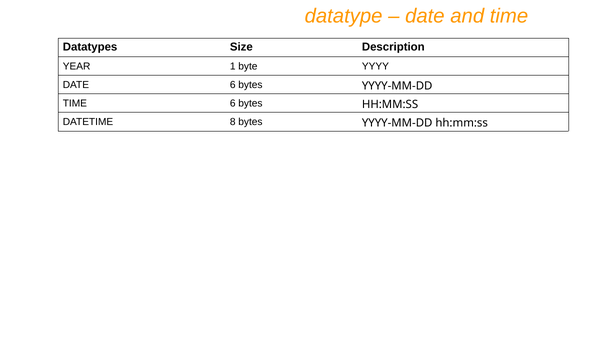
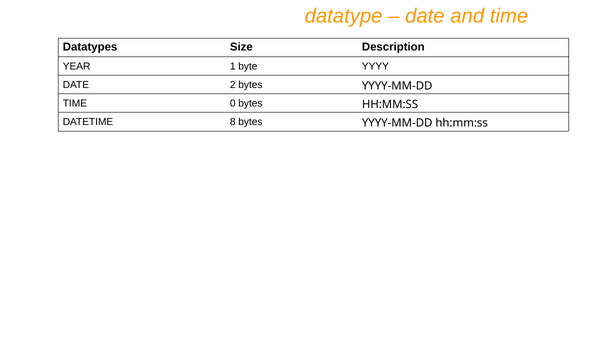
DATE 6: 6 -> 2 (233, 85)
TIME 6: 6 -> 0 (233, 103)
